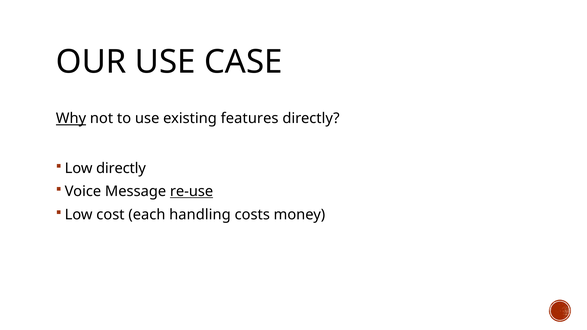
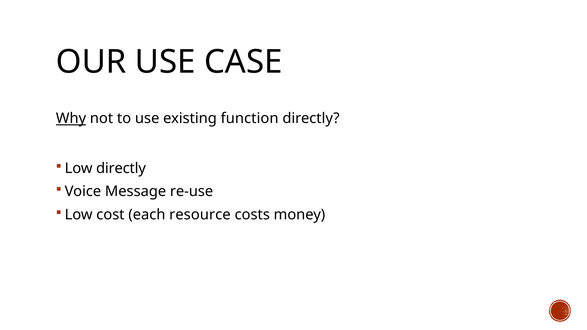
features: features -> function (250, 119)
re-use underline: present -> none (192, 191)
handling: handling -> resource (200, 215)
